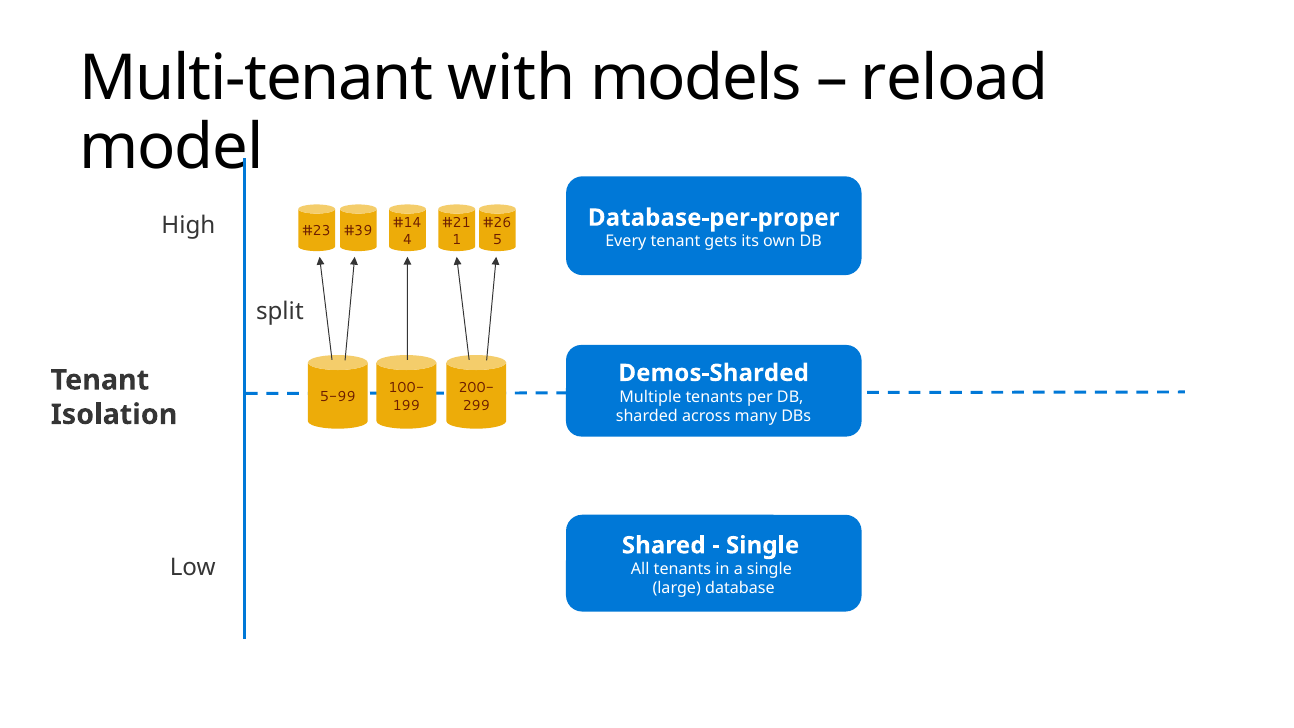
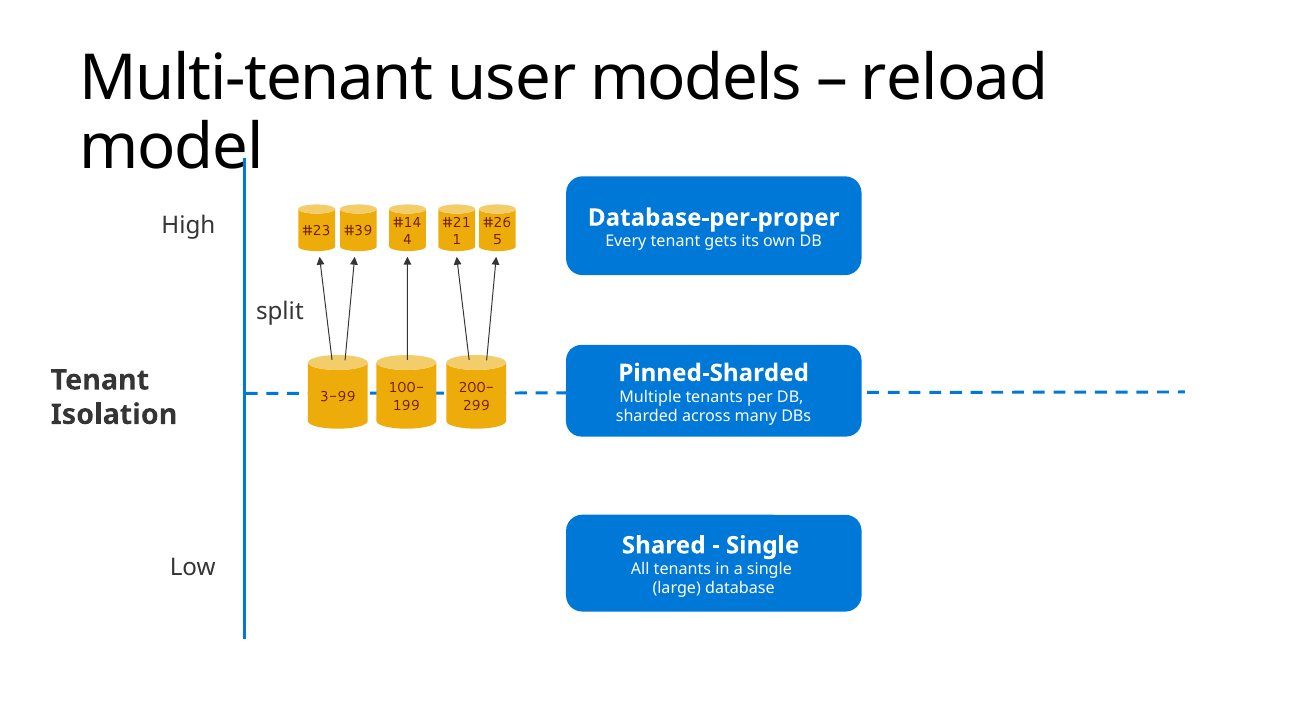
with: with -> user (512, 79)
Demos-Sharded: Demos-Sharded -> Pinned-Sharded (714, 373)
5-99: 5-99 -> 3-99 (338, 396)
